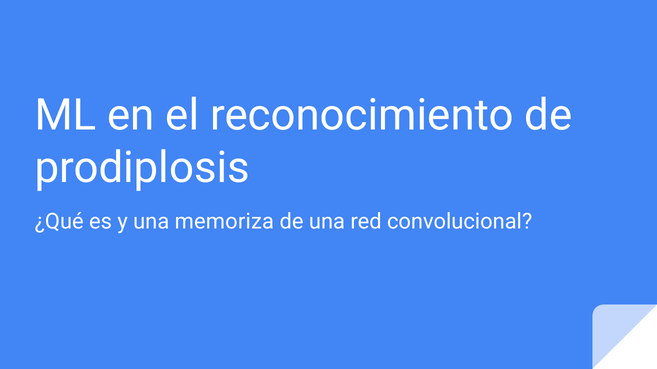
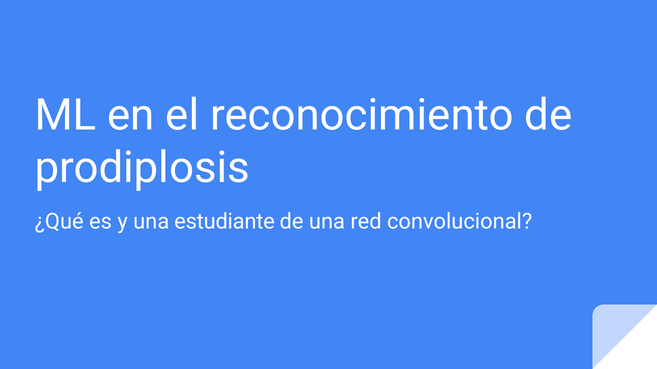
memoriza: memoriza -> estudiante (225, 222)
